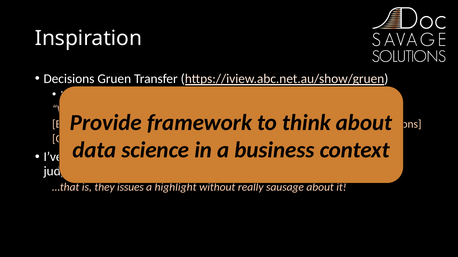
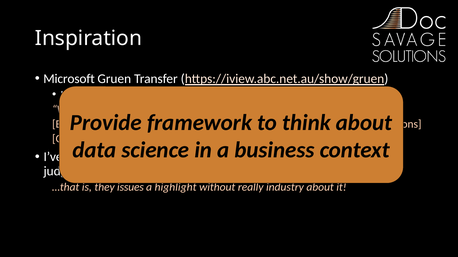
Decisions: Decisions -> Microsoft (69, 79)
sausage: sausage -> industry (285, 187)
